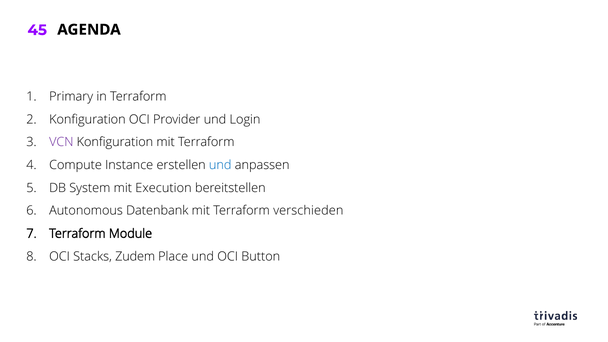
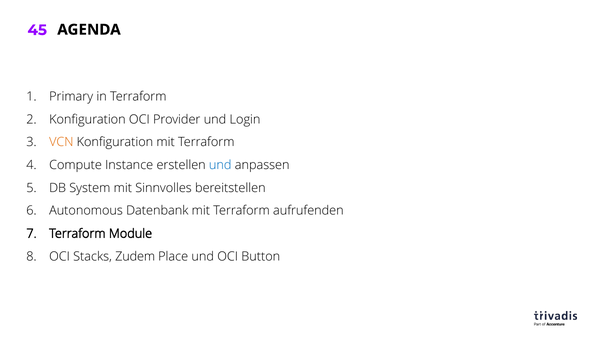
VCN colour: purple -> orange (61, 142)
Execution: Execution -> Sinnvolles (164, 188)
verschieden: verschieden -> aufrufenden (308, 211)
